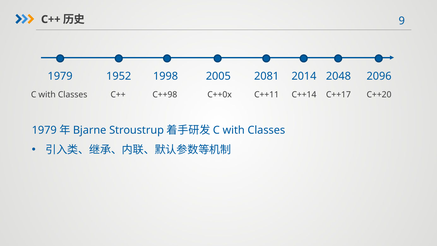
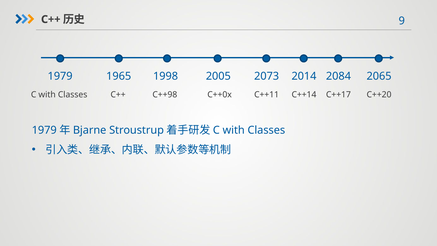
1952: 1952 -> 1965 (119, 76)
2081: 2081 -> 2073 (267, 76)
2048: 2048 -> 2084 (338, 76)
2096: 2096 -> 2065 (379, 76)
